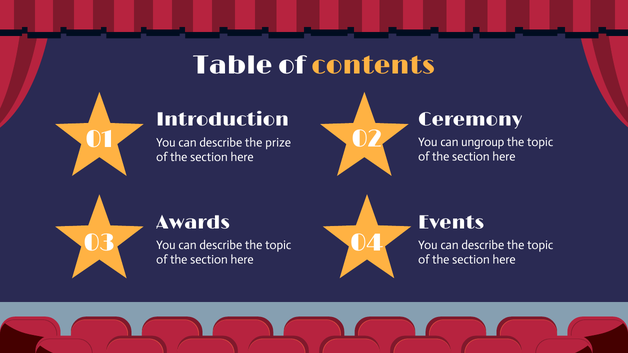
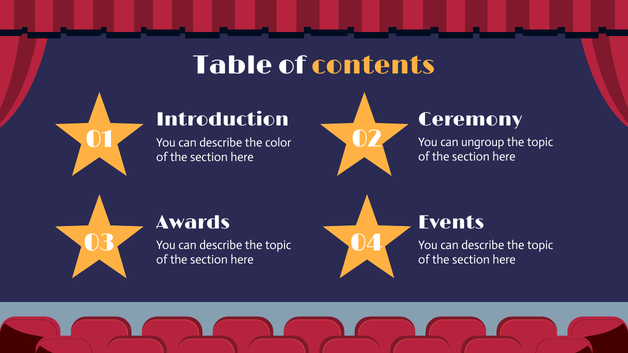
prize: prize -> color (278, 143)
